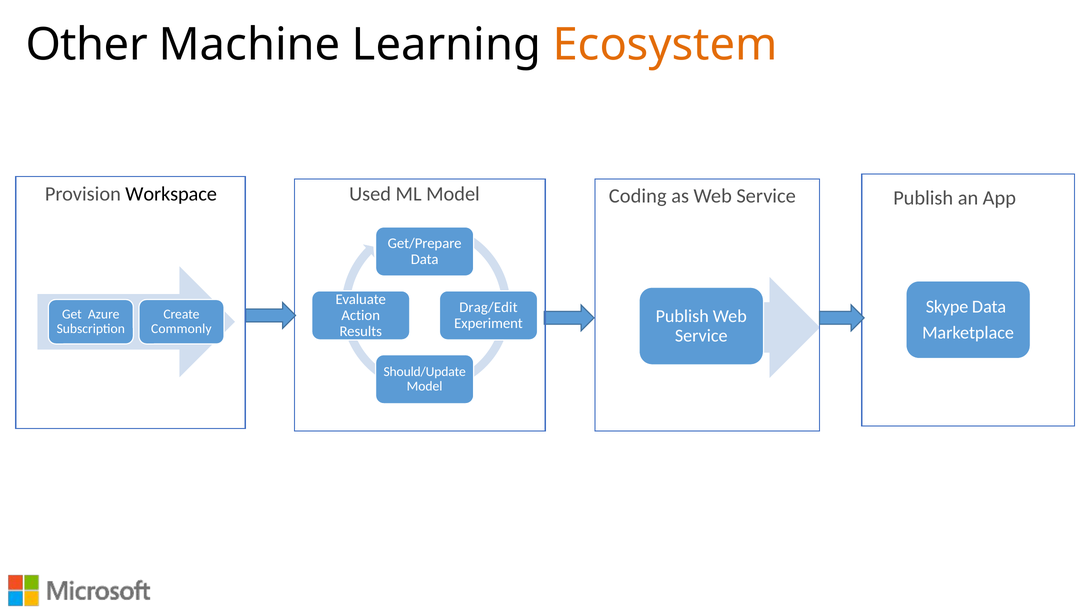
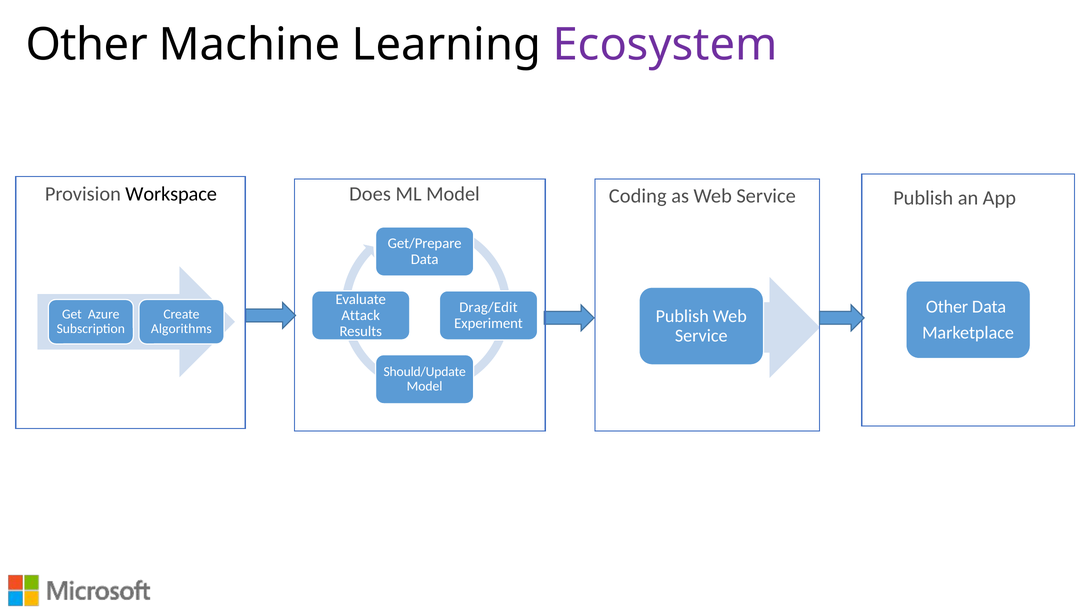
Ecosystem colour: orange -> purple (665, 45)
Used: Used -> Does (370, 194)
Skype: Skype -> Other (947, 307)
Action: Action -> Attack (361, 315)
Commonly: Commonly -> Algorithms (181, 329)
